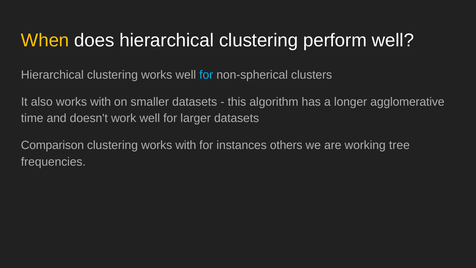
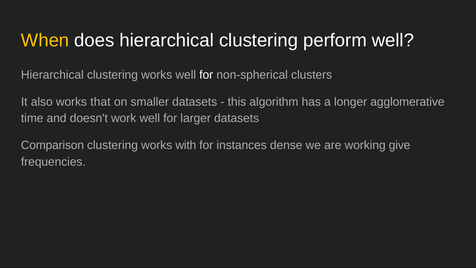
for colour: light blue -> white (206, 75)
also works with: with -> that (100, 102)
others: others -> dense (286, 145)
tree: tree -> give (400, 145)
